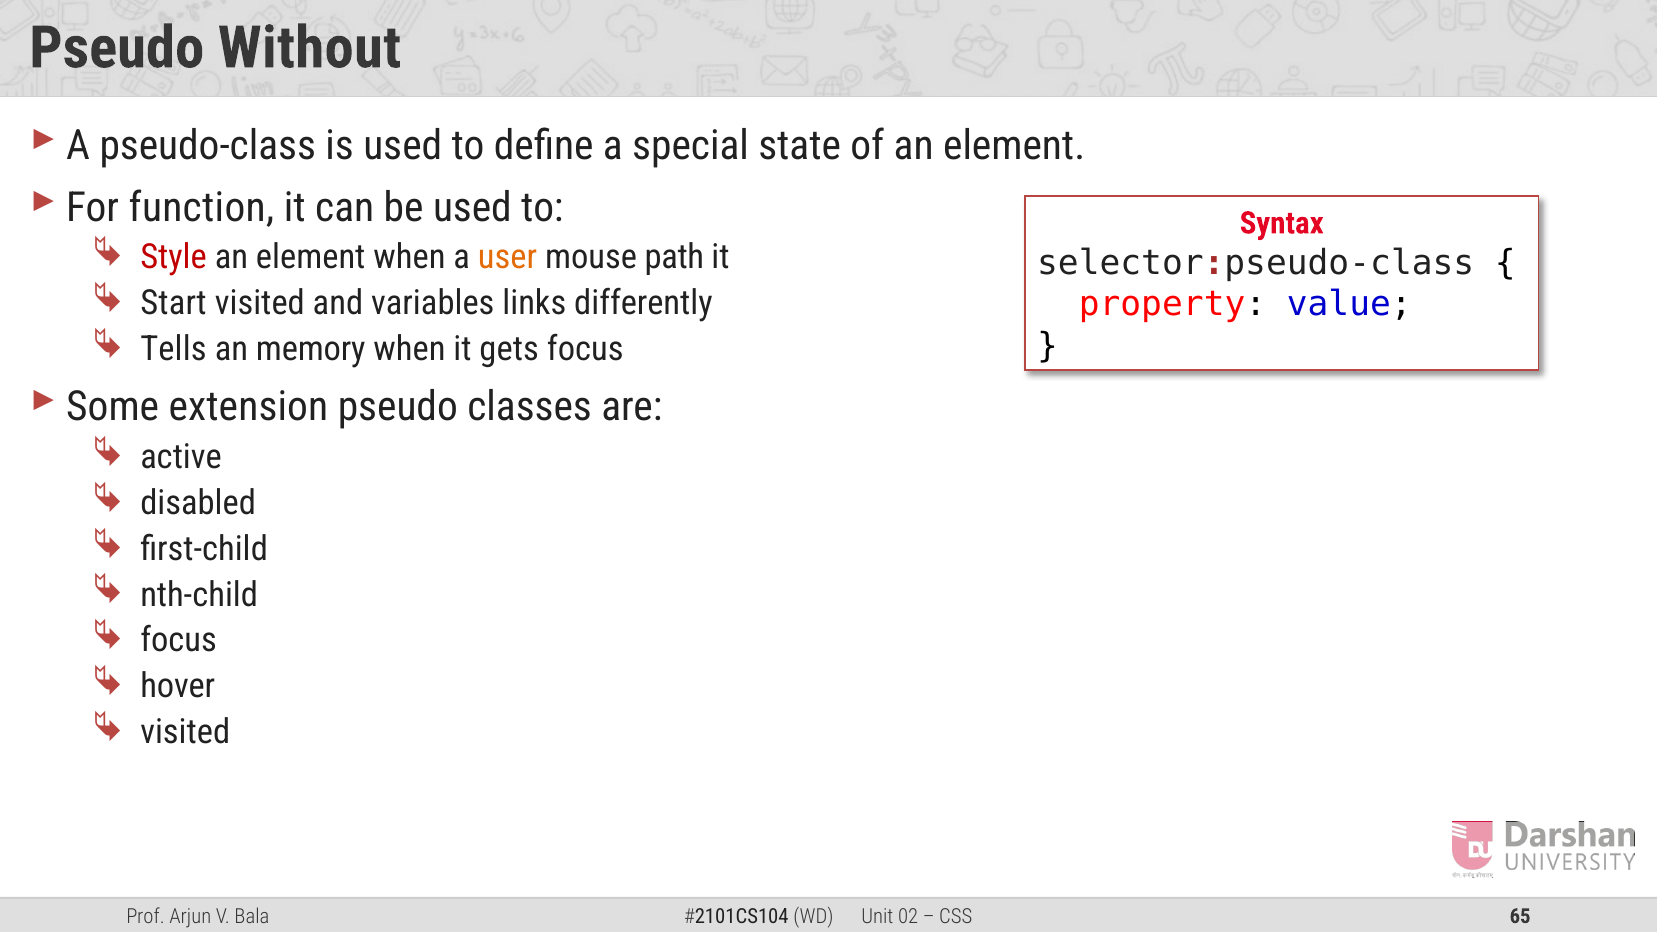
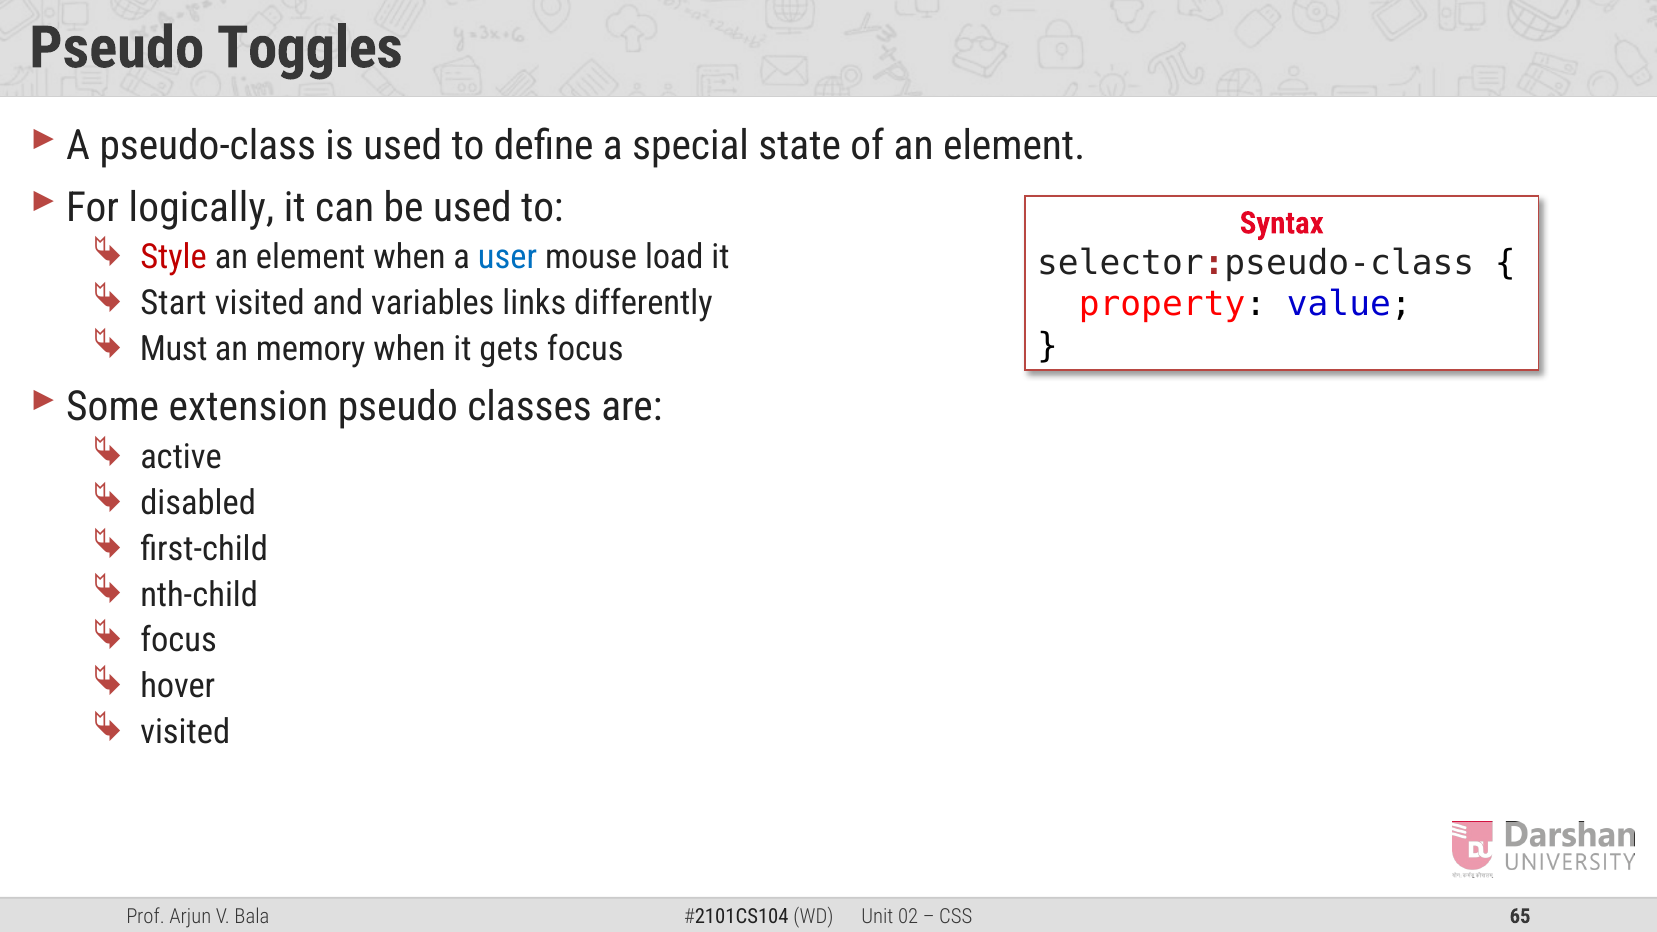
Without: Without -> Toggles (310, 48)
function: function -> logically (201, 208)
user colour: orange -> blue (508, 257)
path: path -> load (674, 257)
Tells: Tells -> Must (174, 349)
